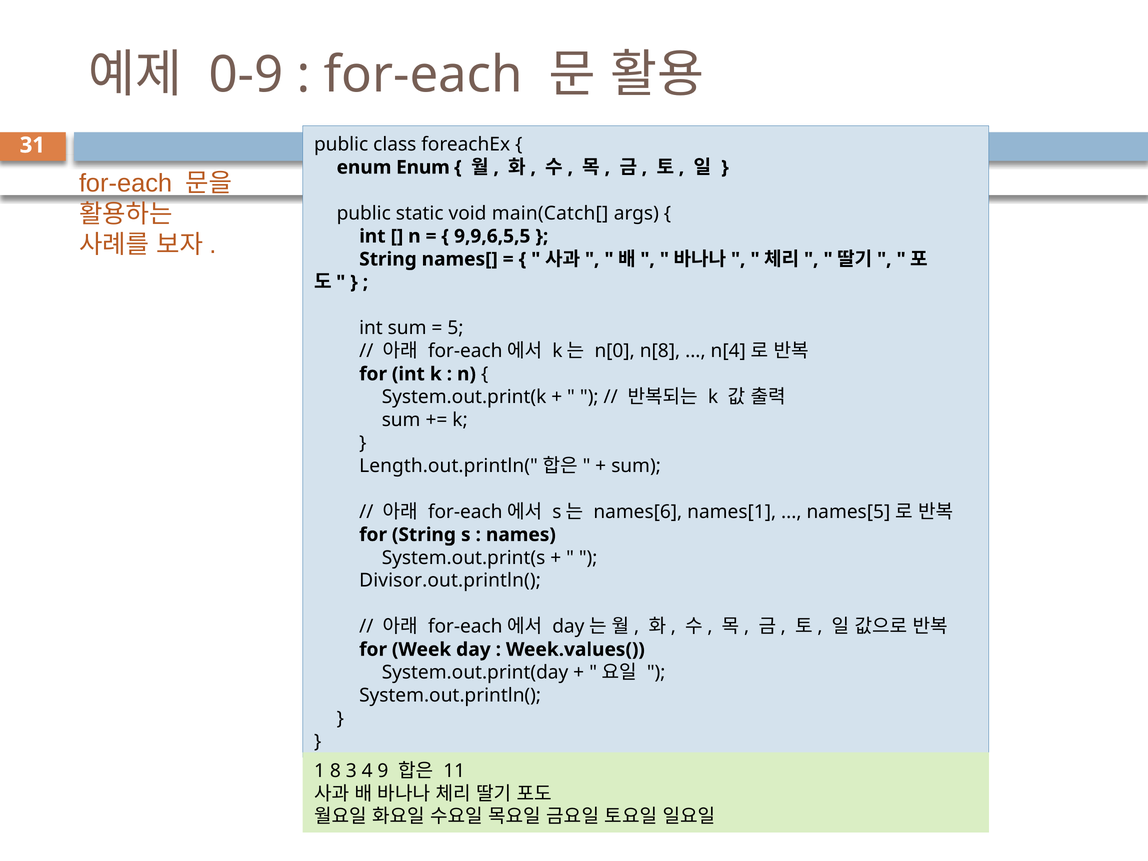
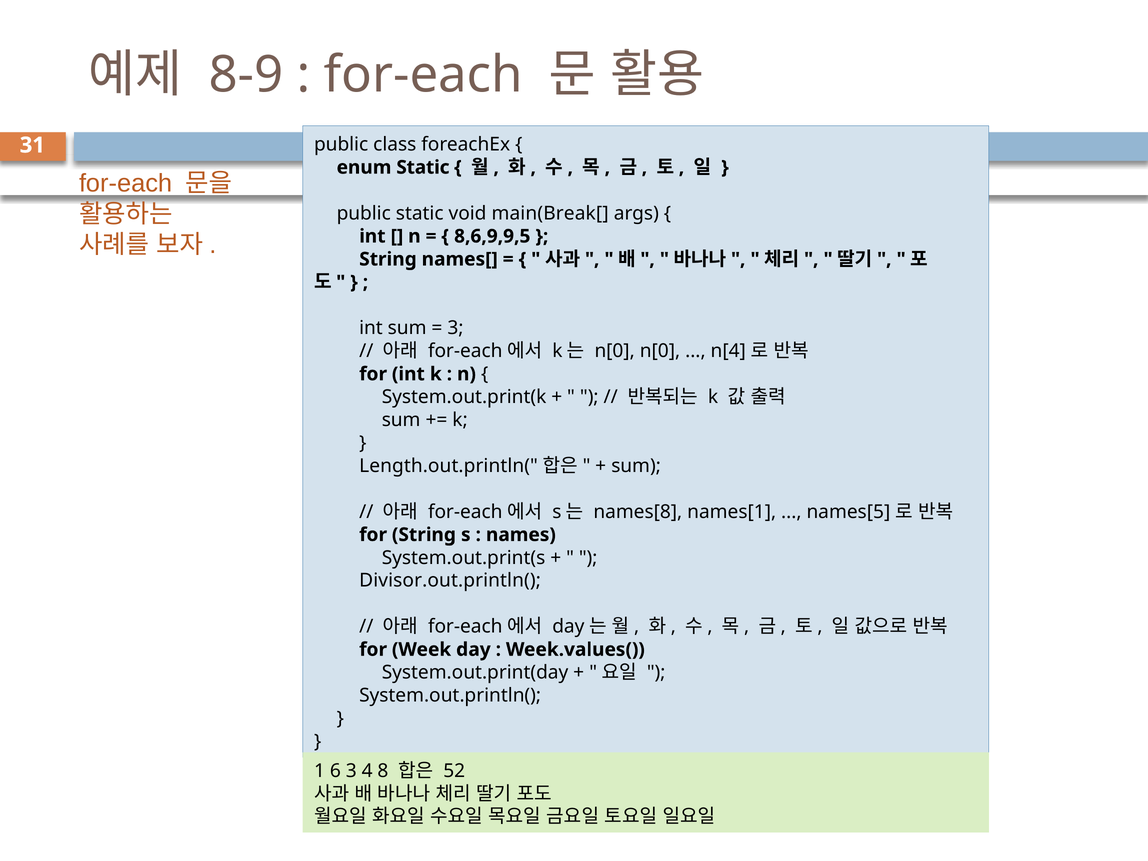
0-9: 0-9 -> 8-9 (246, 75)
enum Enum: Enum -> Static (423, 167)
main(Catch[: main(Catch[ -> main(Break[ (550, 213)
9,9,6,5,5: 9,9,6,5,5 -> 8,6,9,9,5 (492, 236)
5: 5 -> 3 (456, 328)
n[0 n[8: n[8 -> n[0 (660, 351)
names[6: names[6 -> names[8 (638, 512)
8: 8 -> 6 (335, 771)
9: 9 -> 8 (383, 771)
11: 11 -> 52 (454, 771)
